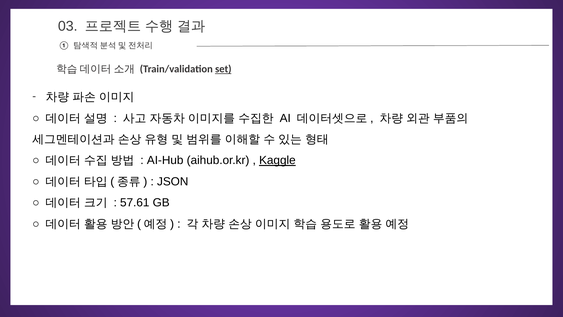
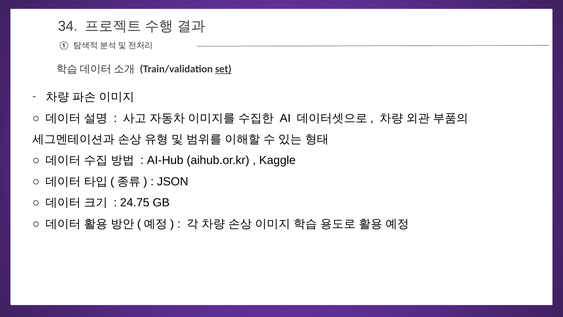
03: 03 -> 34 (68, 26)
Kaggle underline: present -> none (277, 160)
57.61: 57.61 -> 24.75 (135, 202)
